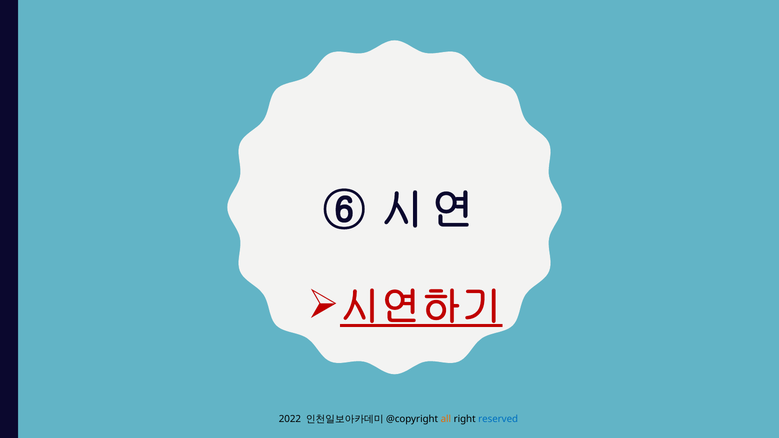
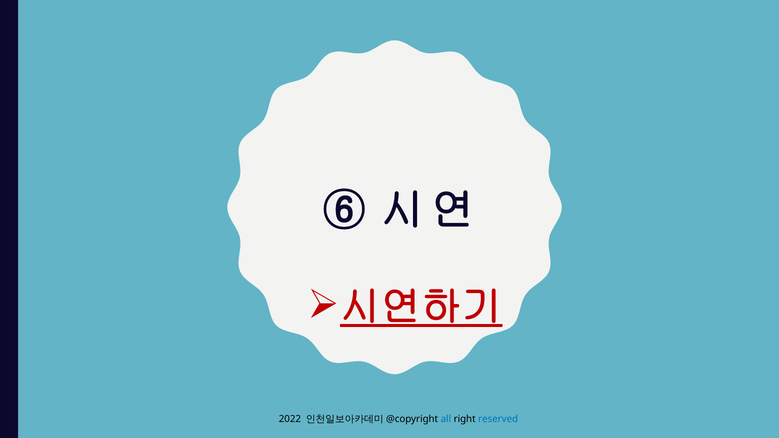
all colour: orange -> blue (446, 419)
